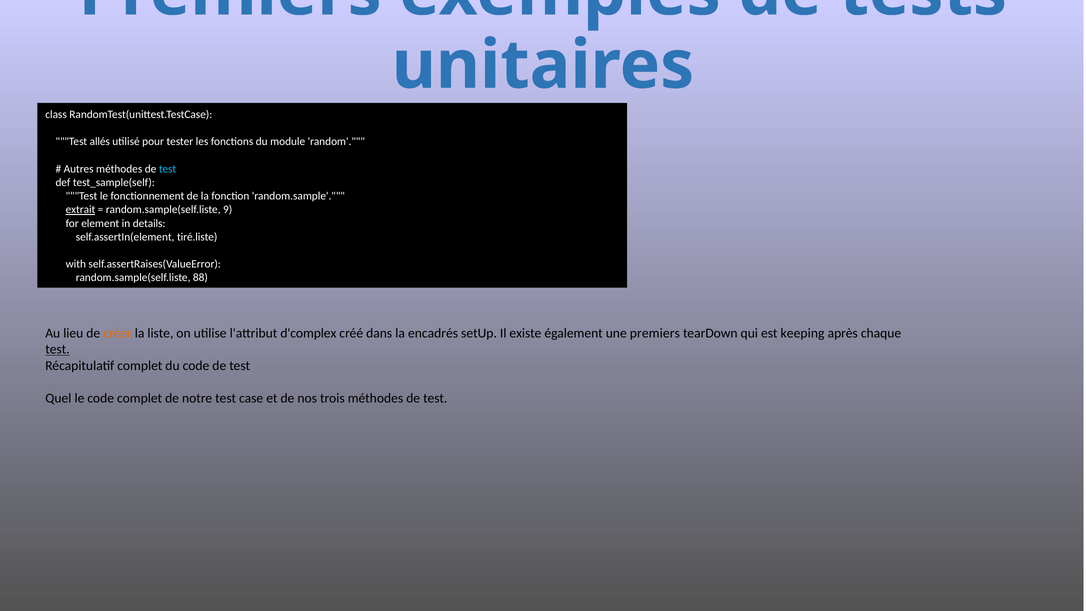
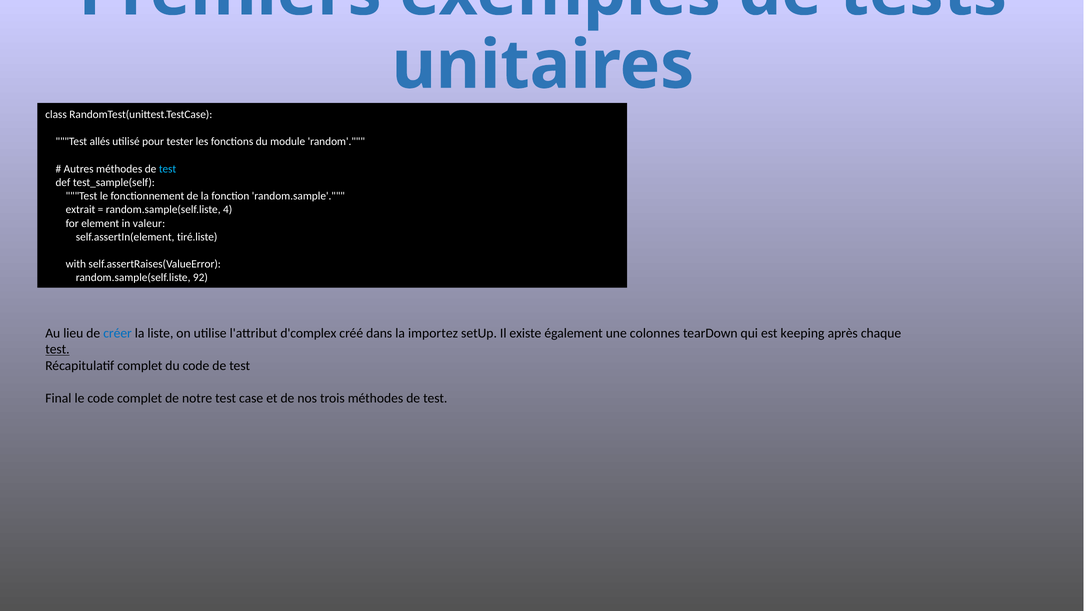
extrait underline: present -> none (80, 210)
9: 9 -> 4 (228, 210)
details: details -> valeur (149, 223)
88: 88 -> 92 (200, 278)
créer colour: orange -> blue (118, 333)
encadrés: encadrés -> importez (433, 333)
une premiers: premiers -> colonnes (655, 333)
Quel: Quel -> Final (58, 398)
